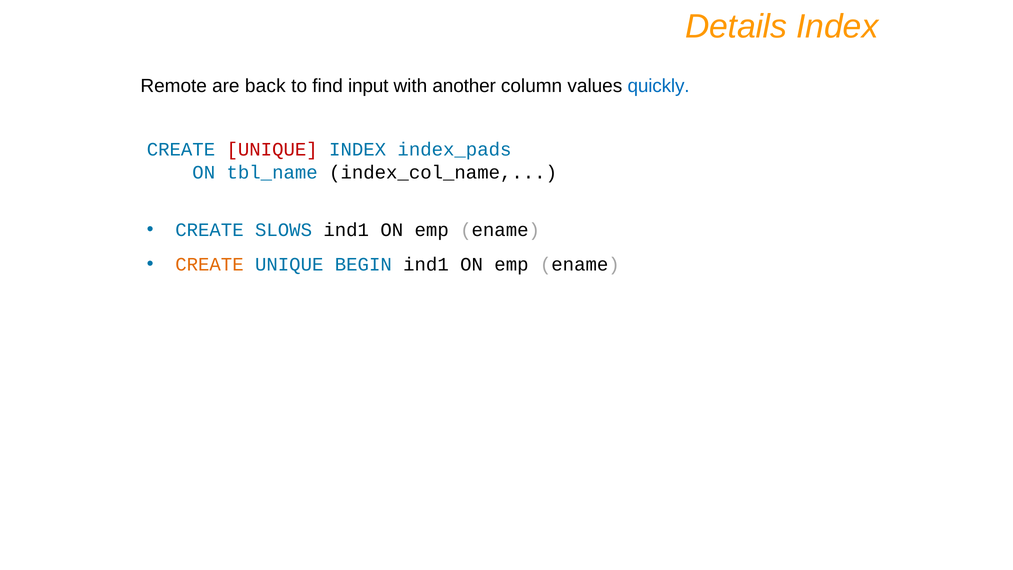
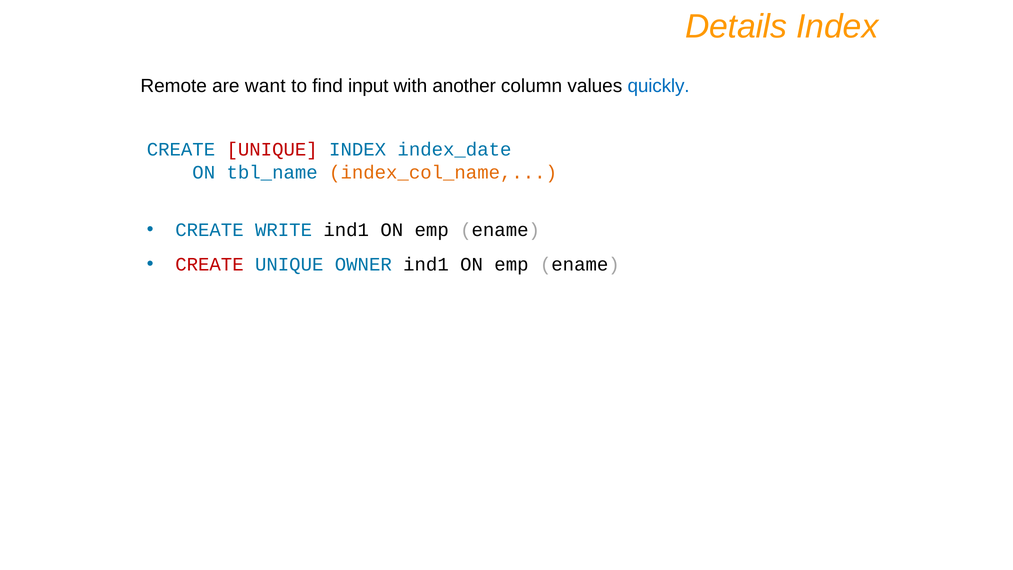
back: back -> want (265, 86)
index_pads: index_pads -> index_date (454, 149)
index_col_name colour: black -> orange (443, 172)
SLOWS: SLOWS -> WRITE (284, 230)
CREATE colour: orange -> red (209, 264)
BEGIN: BEGIN -> OWNER (363, 264)
